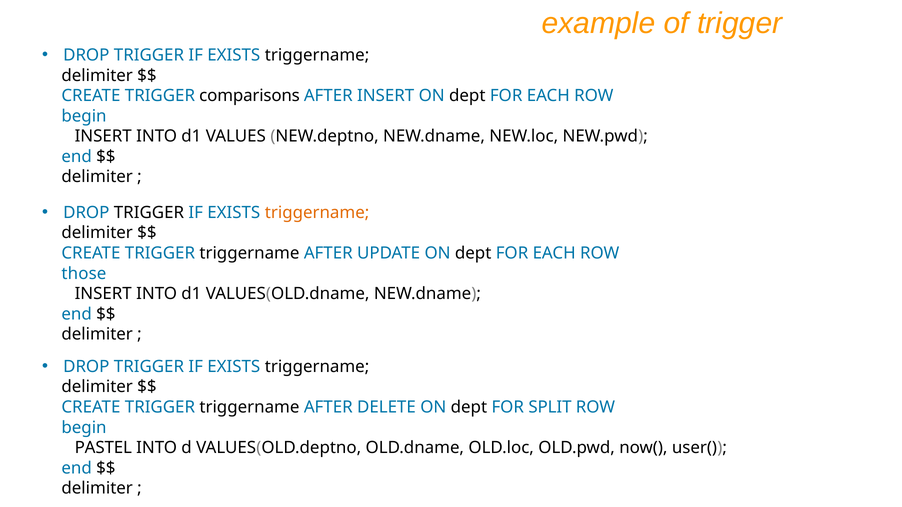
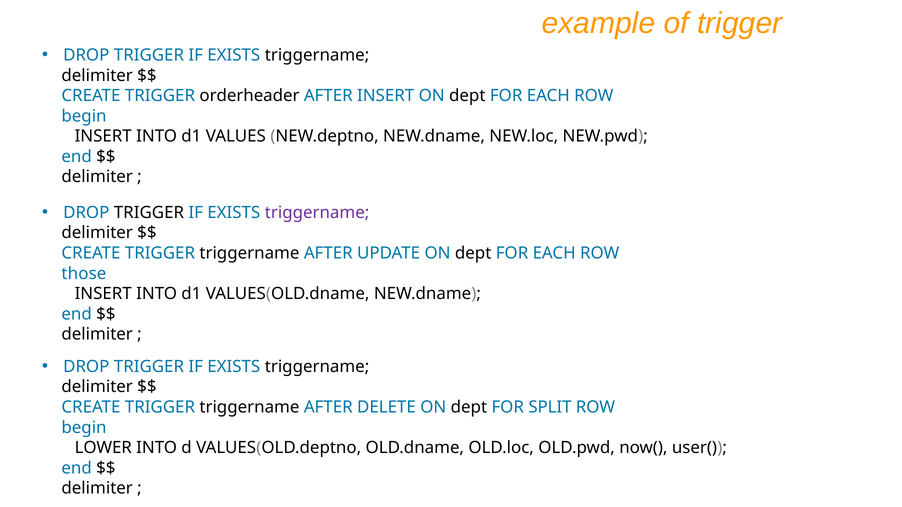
comparisons: comparisons -> orderheader (249, 96)
triggername colour: orange -> purple (317, 213)
PASTEL: PASTEL -> LOWER (103, 448)
